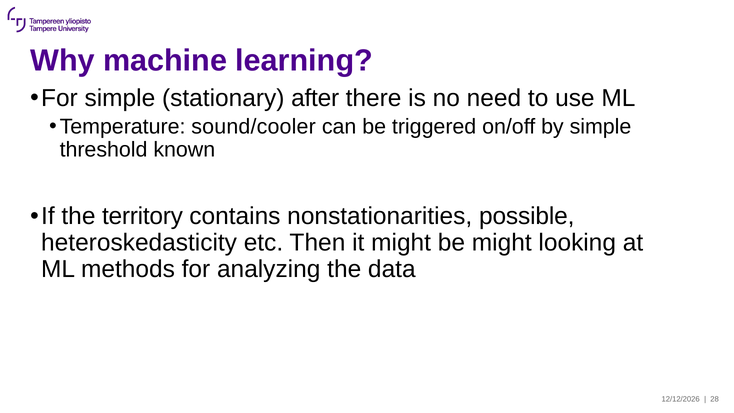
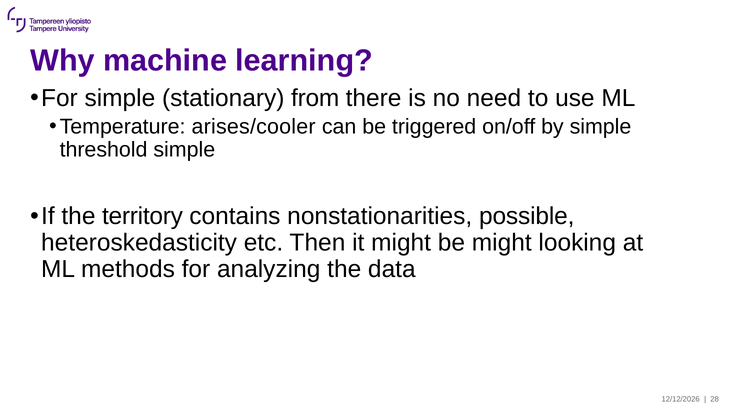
after: after -> from (315, 98)
sound/cooler: sound/cooler -> arises/cooler (254, 127)
threshold known: known -> simple (184, 150)
